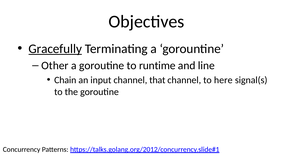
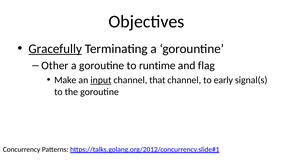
line: line -> flag (206, 65)
Chain: Chain -> Make (65, 80)
input underline: none -> present (101, 80)
here: here -> early (223, 80)
